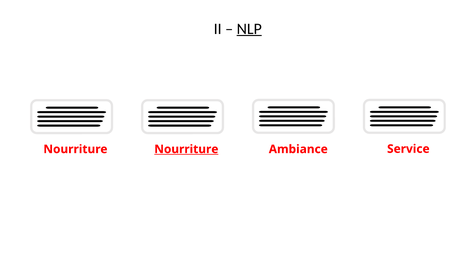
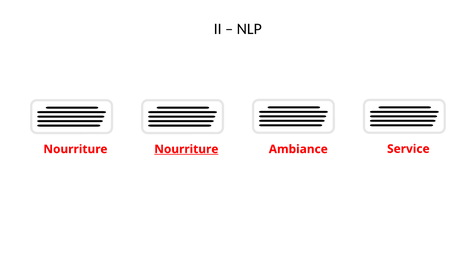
NLP underline: present -> none (249, 29)
